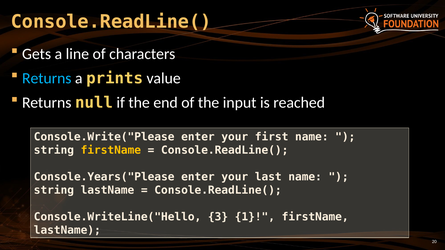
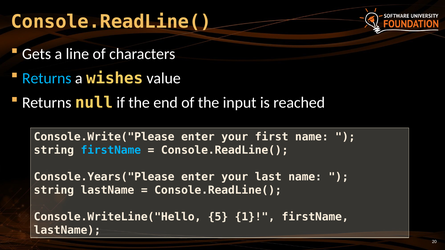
prints: prints -> wishes (115, 78)
firstName colour: yellow -> light blue (111, 150)
3: 3 -> 5 (218, 217)
